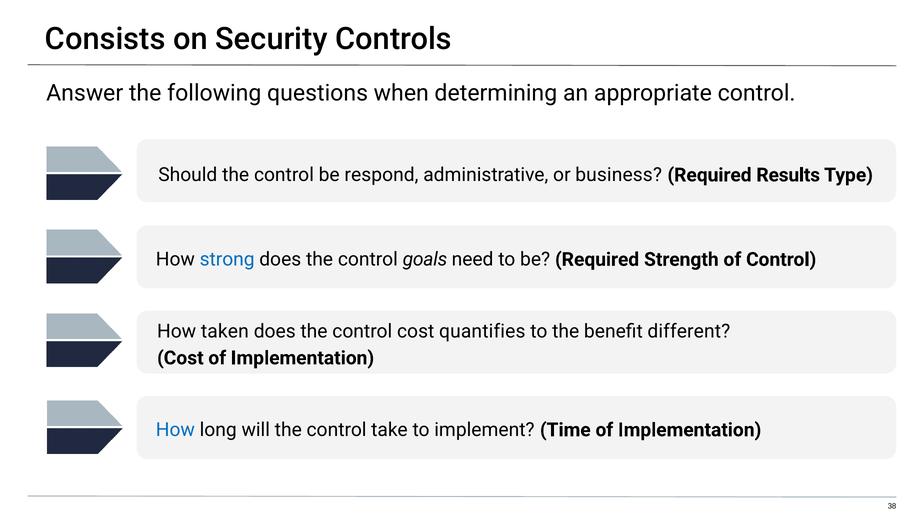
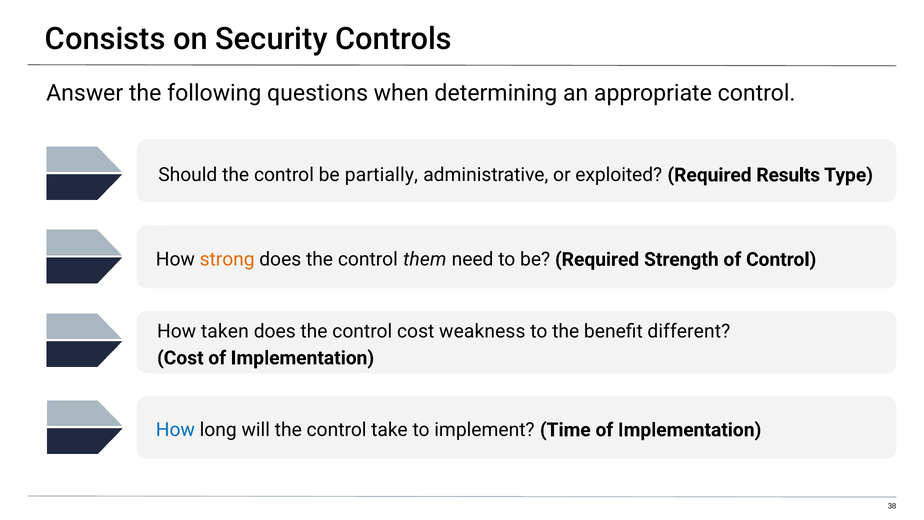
respond: respond -> partially (381, 175)
business: business -> exploited (619, 175)
strong colour: blue -> orange (227, 259)
goals: goals -> them (425, 259)
quantifies: quantifies -> weakness (482, 331)
